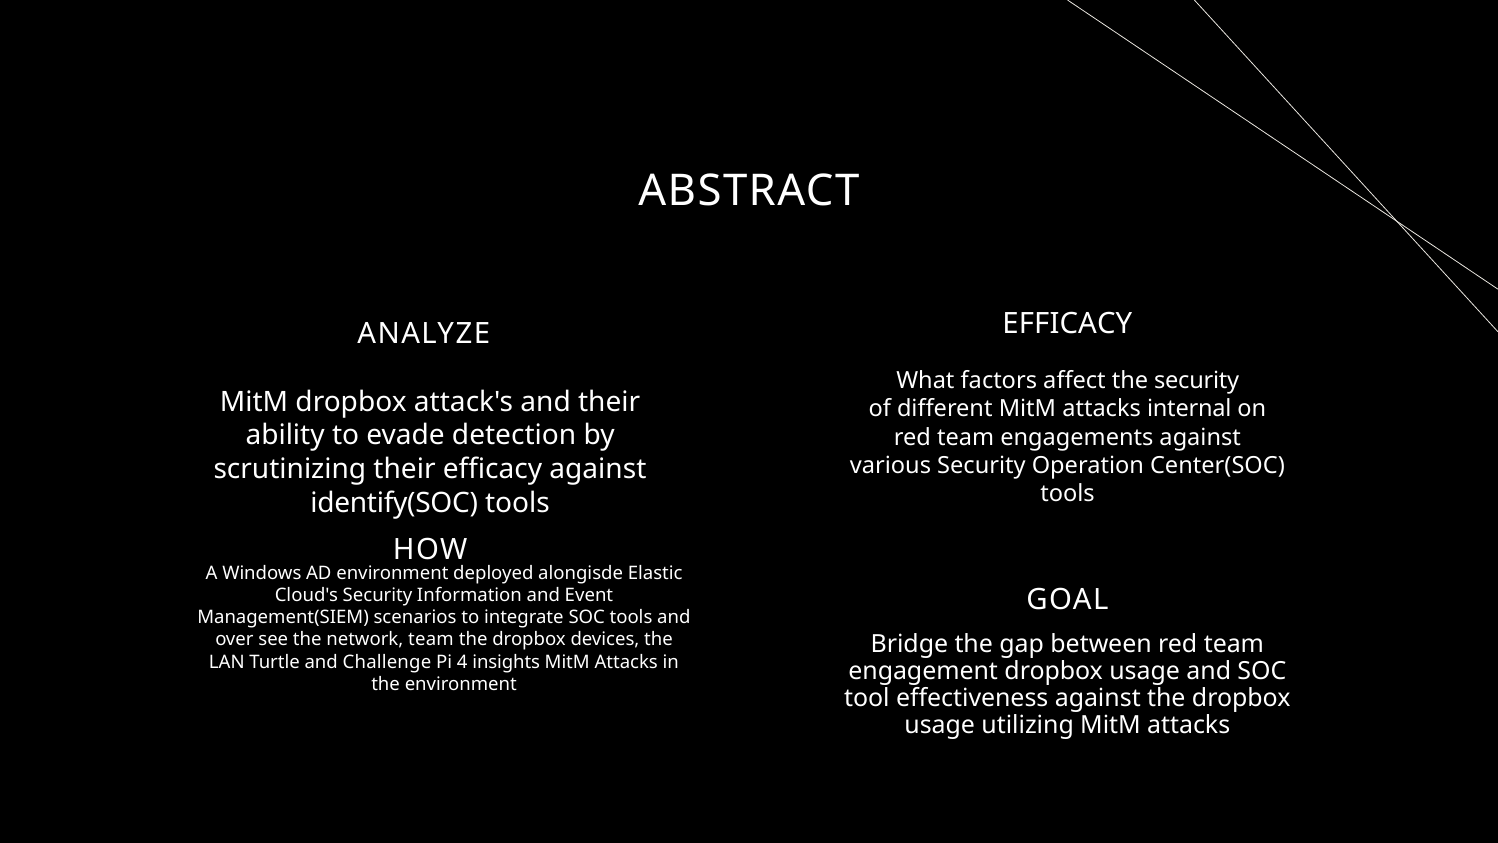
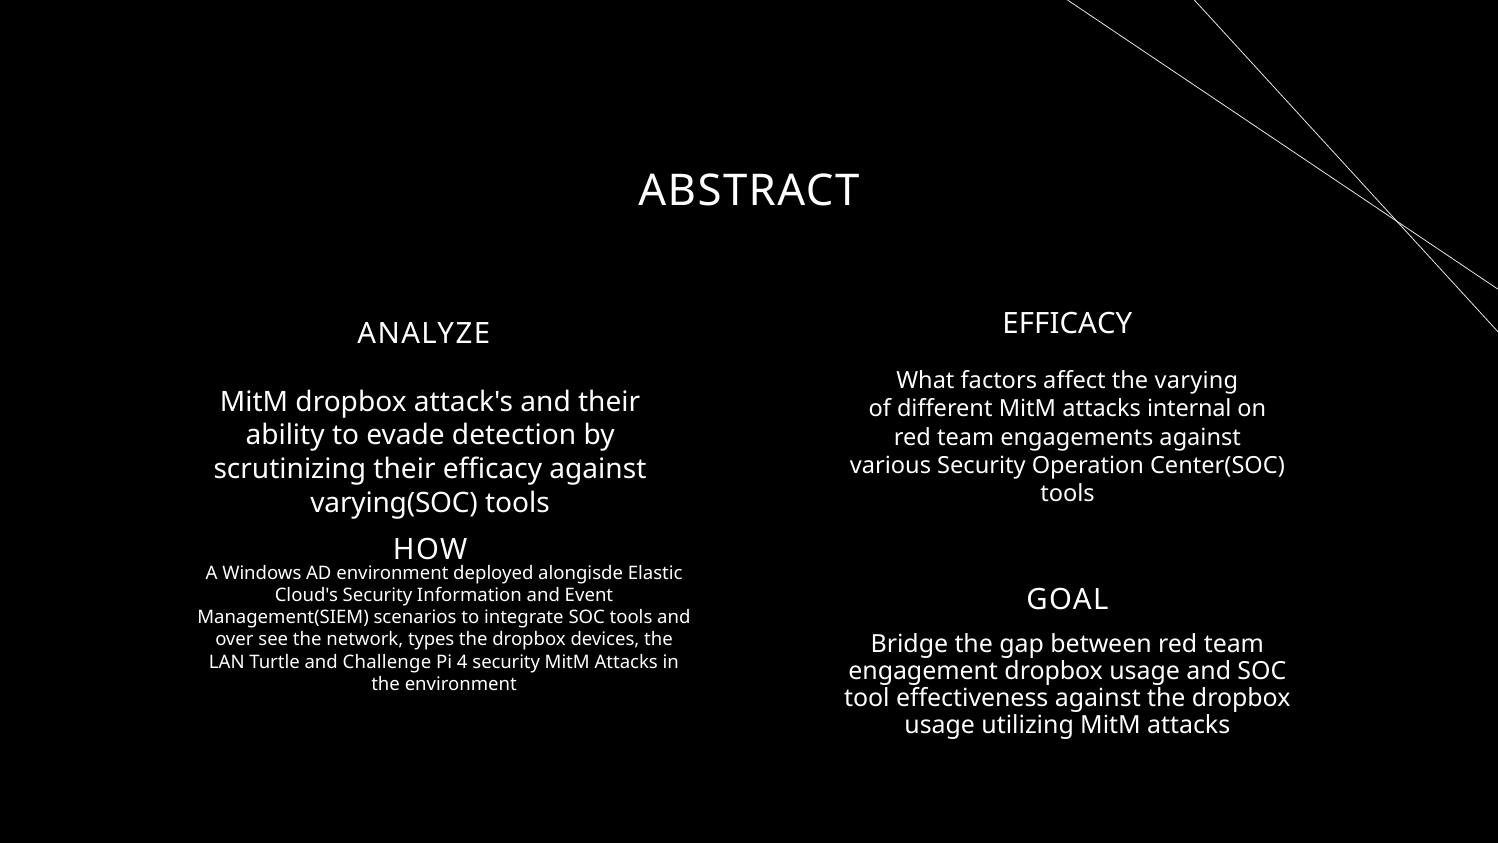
the security: security -> varying (1196, 381)
identify(SOC: identify(SOC -> varying(SOC (394, 503)
network team: team -> types (431, 640)
4 insights: insights -> security (506, 662)
